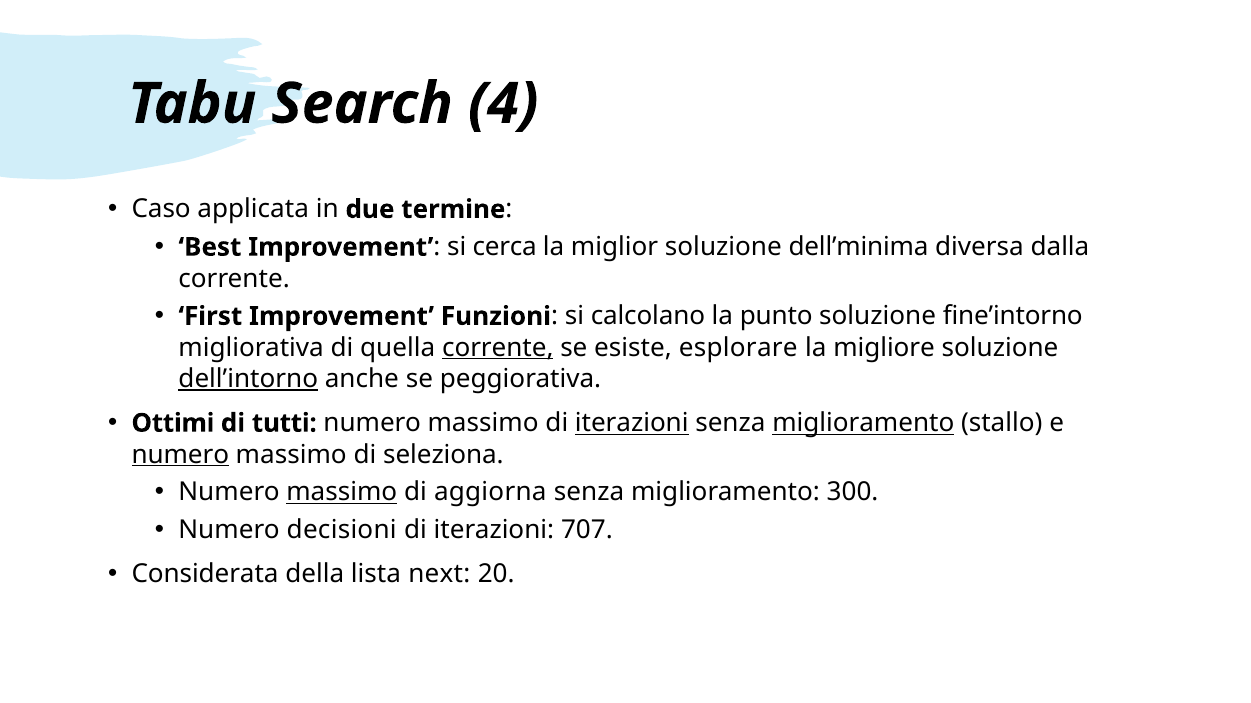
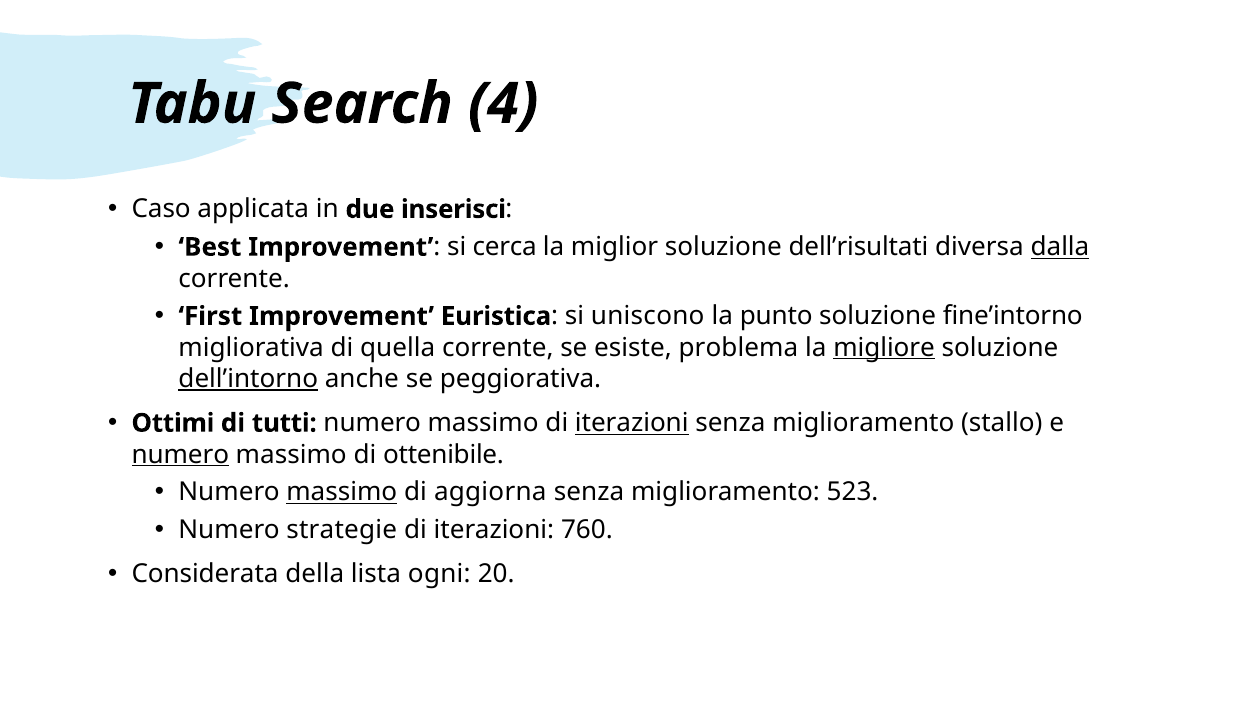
termine: termine -> inserisci (453, 210)
dell’minima: dell’minima -> dell’risultati (858, 247)
dalla underline: none -> present (1060, 247)
Funzioni: Funzioni -> Euristica (496, 317)
calcolano: calcolano -> uniscono (648, 317)
corrente underline: present -> none (498, 348)
esplorare: esplorare -> problema (738, 348)
migliore underline: none -> present (884, 348)
miglioramento underline: present -> none (863, 424)
seleziona: seleziona -> ottenibile (444, 455)
300: 300 -> 523 (853, 493)
decisioni: decisioni -> strategie (342, 531)
707: 707 -> 760 (587, 531)
next: next -> ogni (439, 575)
